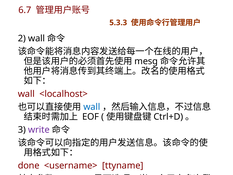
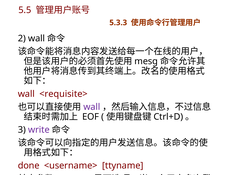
6.7: 6.7 -> 5.5 (25, 10)
<localhost>: <localhost> -> <requisite> (64, 94)
wall colour: blue -> purple (92, 107)
